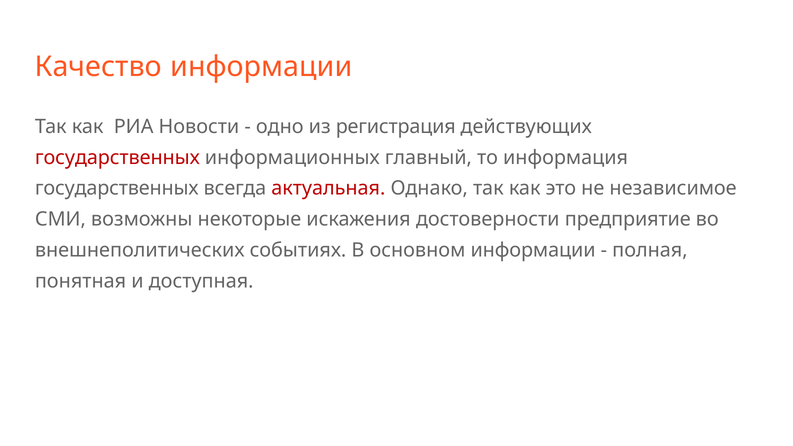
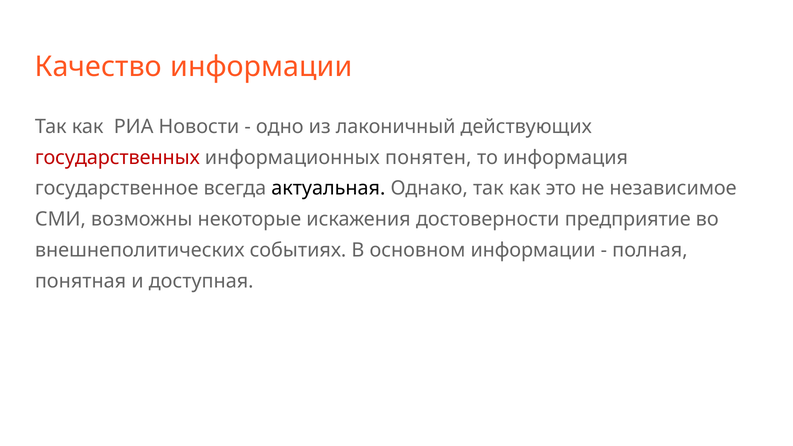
регистрация: регистрация -> лаконичный (396, 126)
главный: главный -> понятен (428, 157)
государственных: государственных -> государственное (117, 188)
актуальная colour: red -> black (328, 188)
